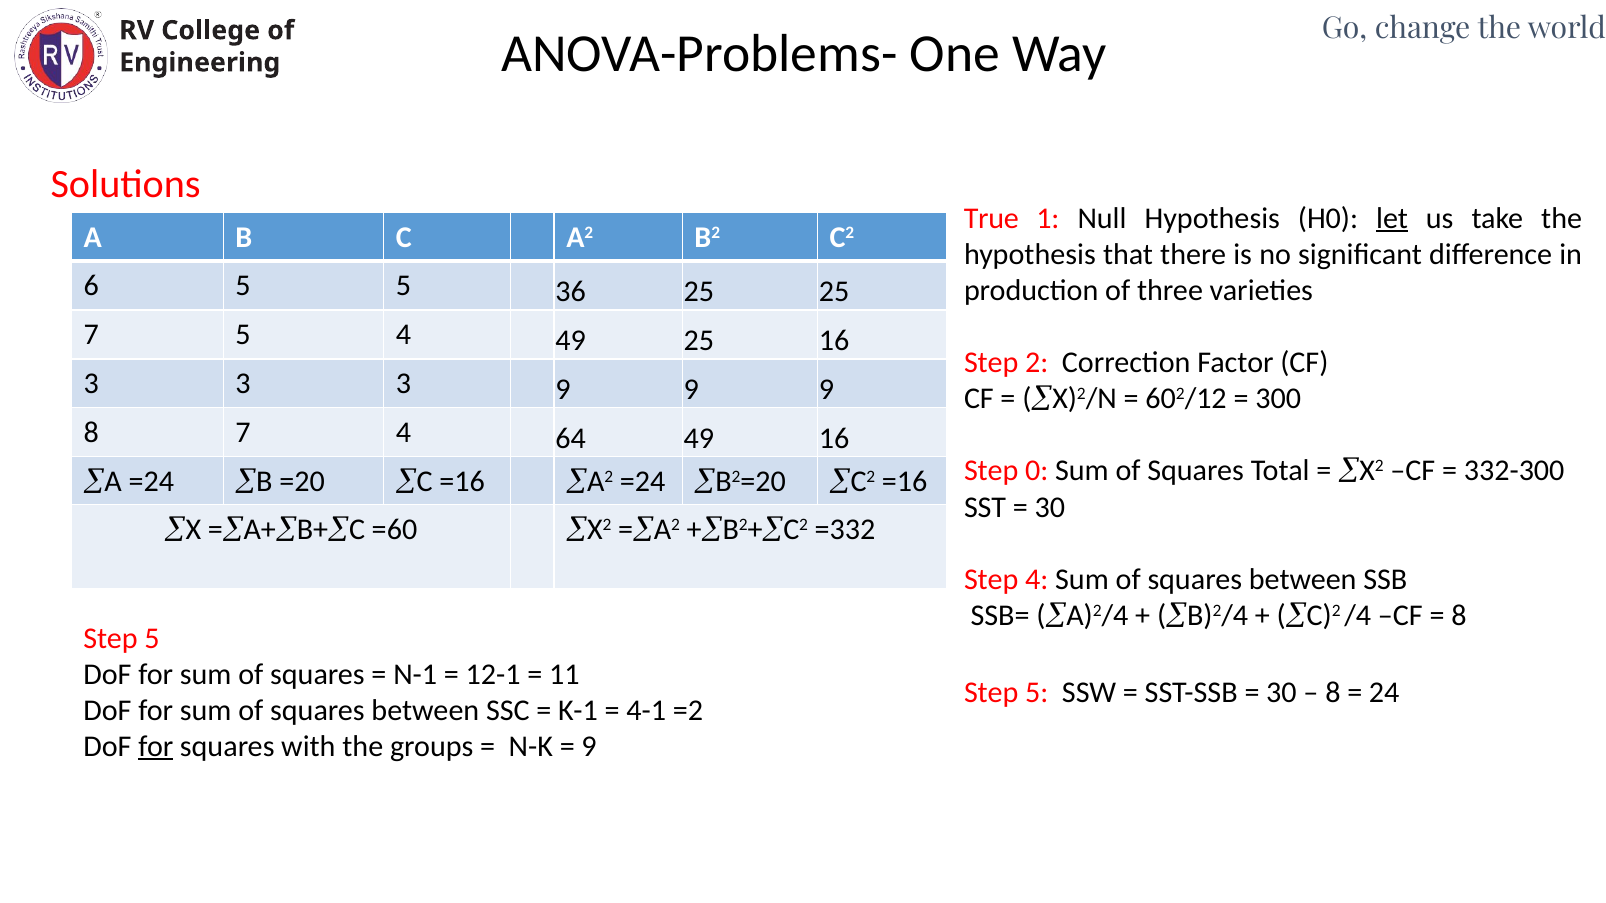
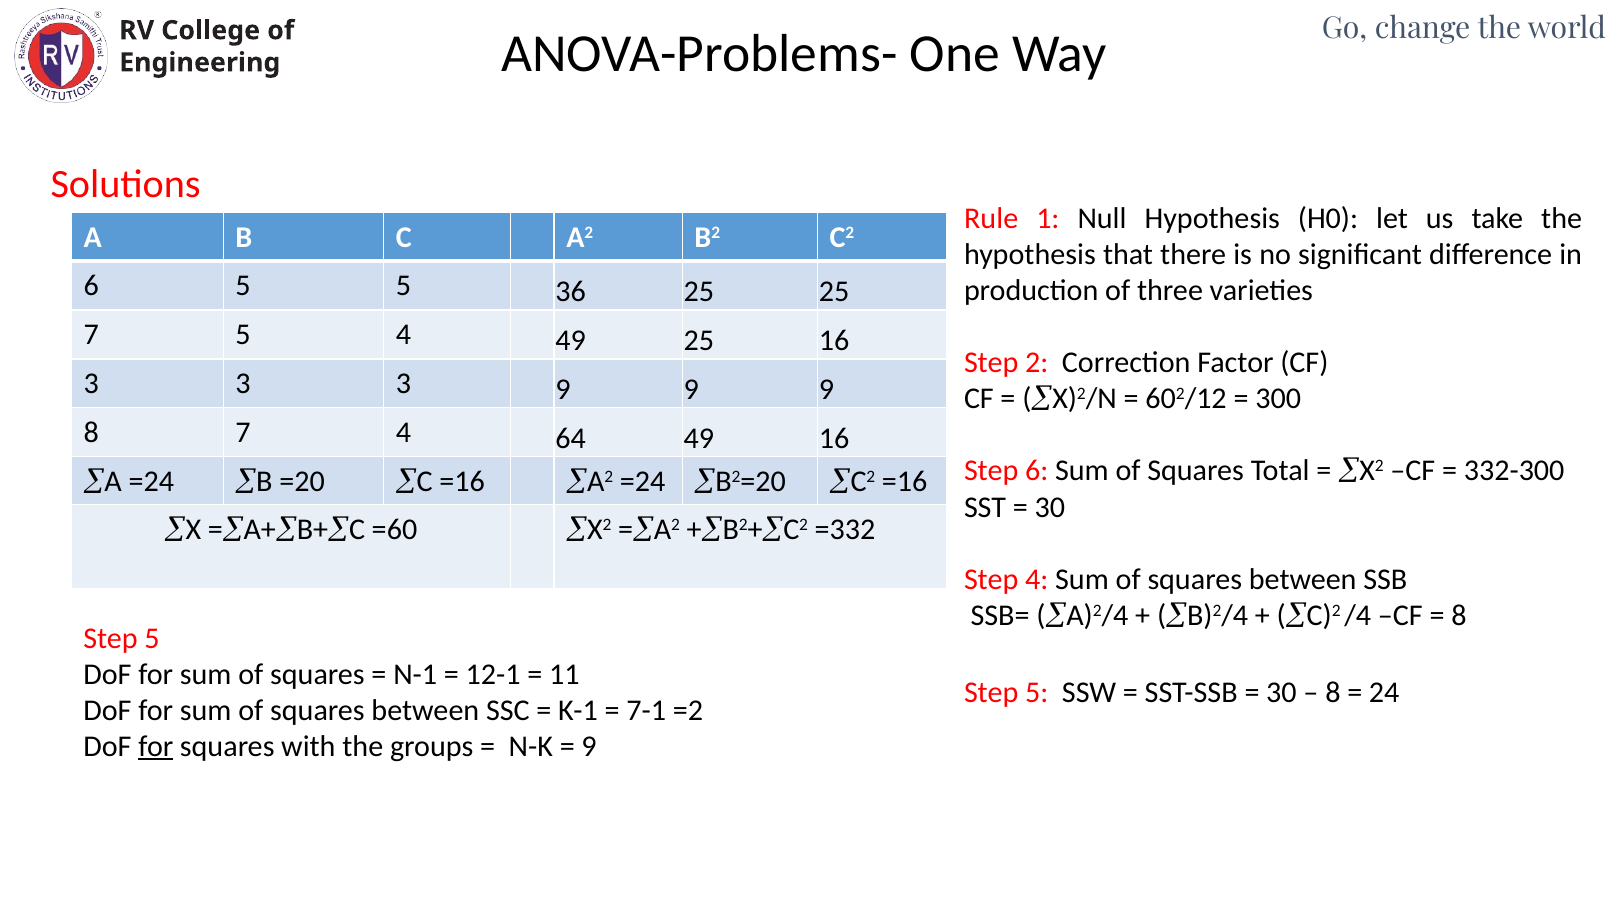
True: True -> Rule (991, 218)
let underline: present -> none (1392, 218)
Step 0: 0 -> 6 (1037, 471)
4-1: 4-1 -> 7-1 (646, 711)
